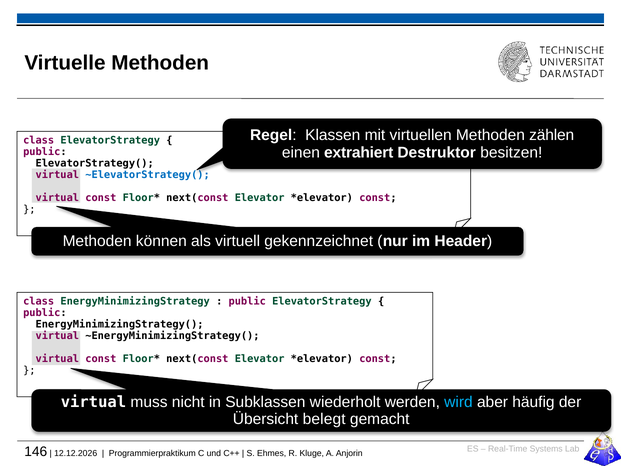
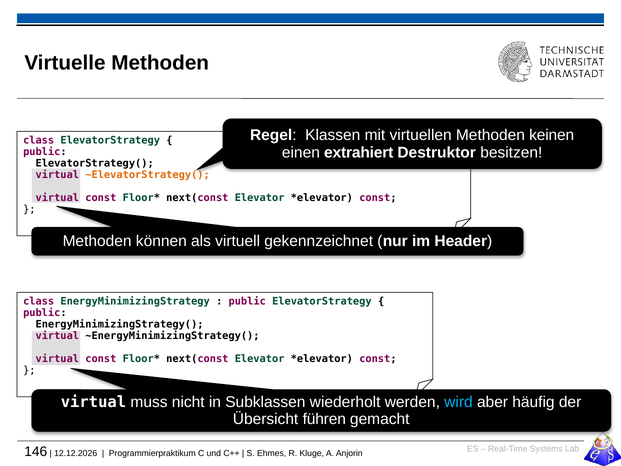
zählen: zählen -> keinen (552, 135)
~ElevatorStrategy( colour: blue -> orange (148, 175)
belegt: belegt -> führen (324, 419)
